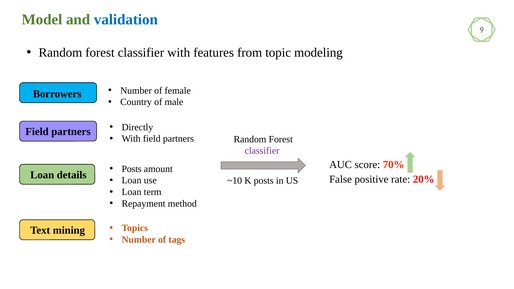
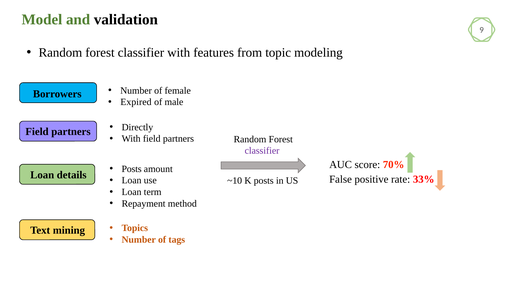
validation colour: blue -> black (126, 20)
Country: Country -> Expired (136, 102)
20%: 20% -> 33% (424, 180)
